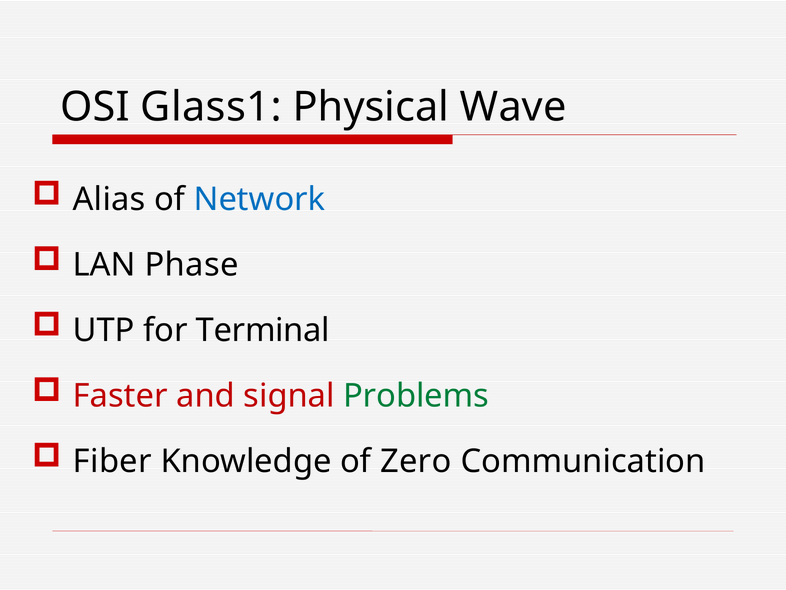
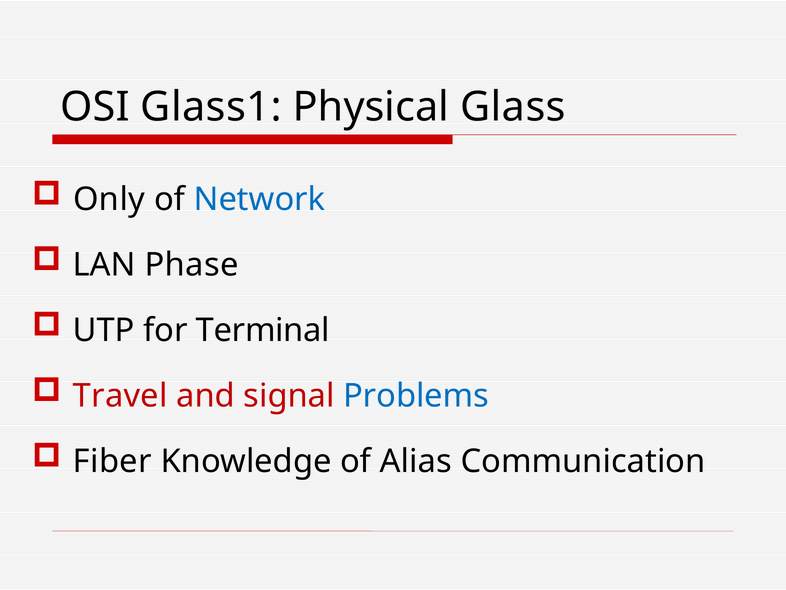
Wave: Wave -> Glass (513, 107)
Alias: Alias -> Only (109, 199)
Faster: Faster -> Travel (120, 396)
Problems colour: green -> blue (416, 396)
Zero: Zero -> Alias (416, 461)
